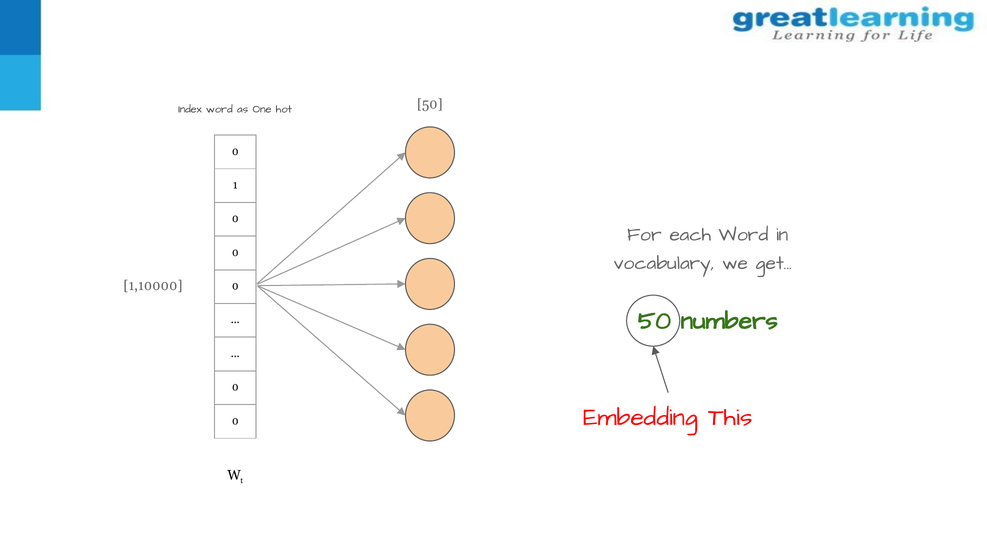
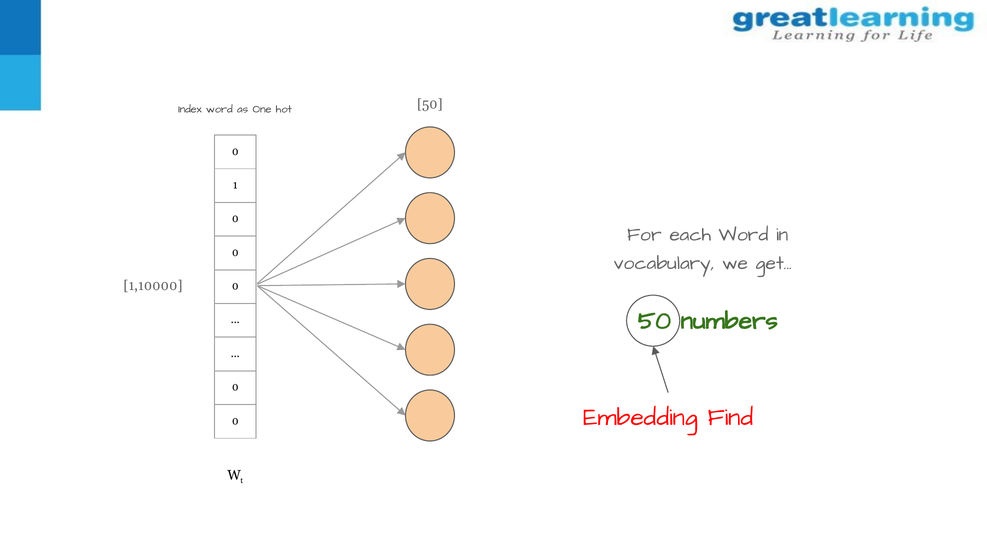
This: This -> Find (730, 417)
